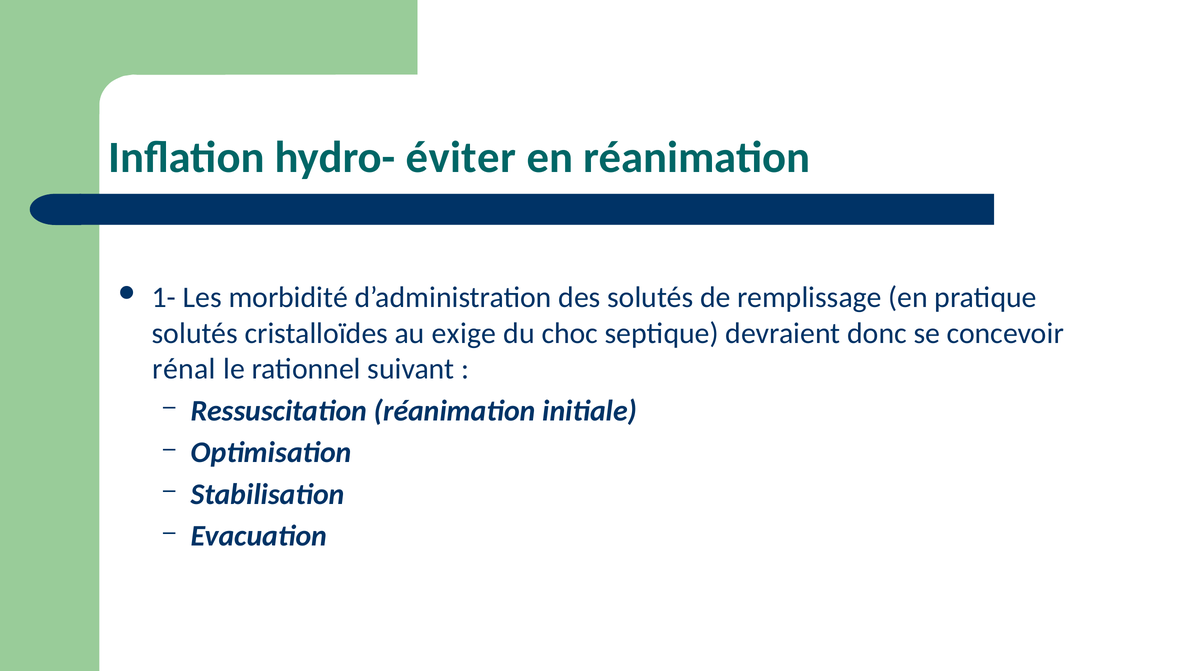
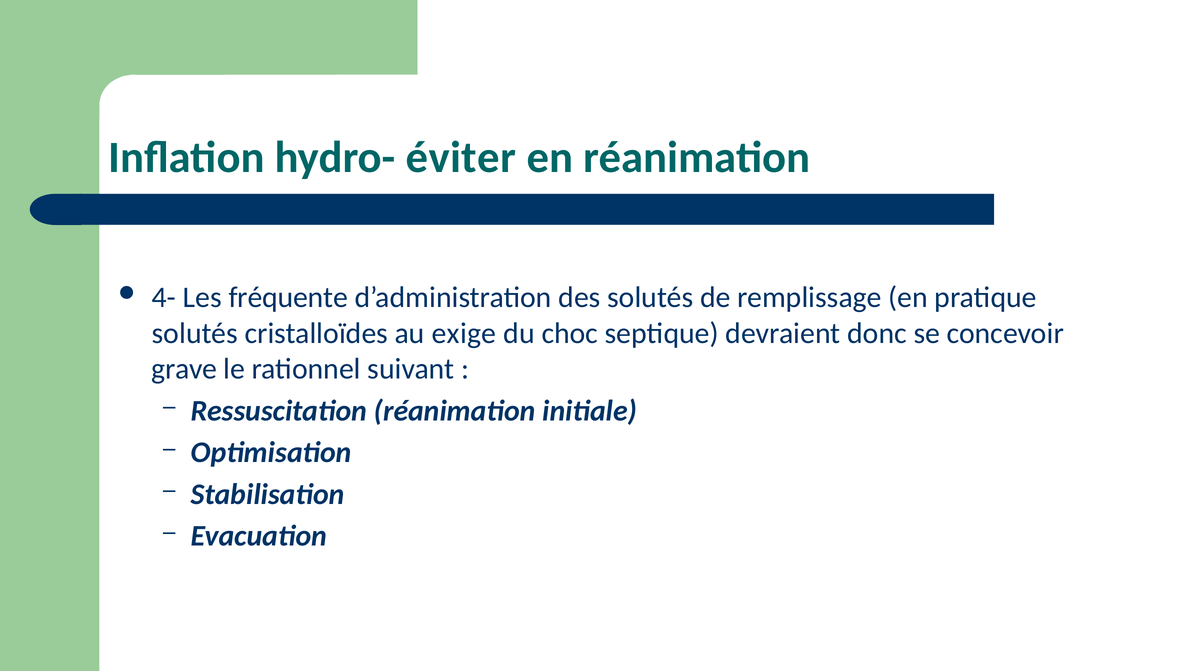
1-: 1- -> 4- (164, 297)
morbidité: morbidité -> fréquente (288, 297)
rénal: rénal -> grave (184, 369)
